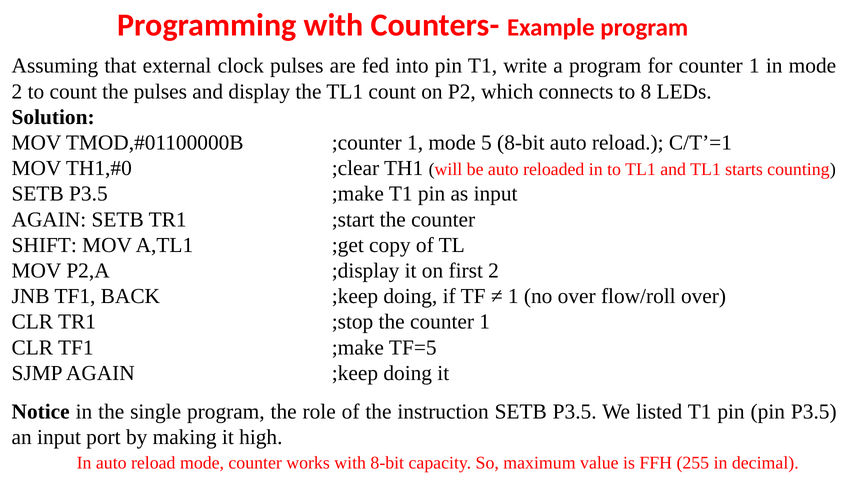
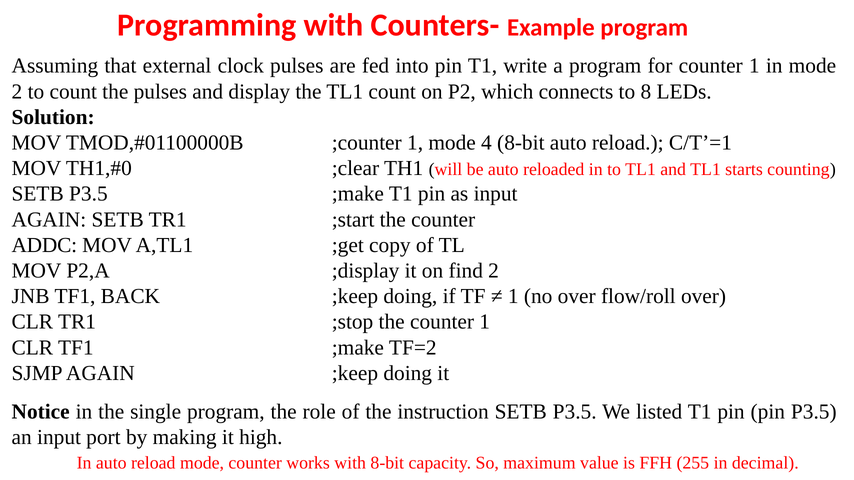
5: 5 -> 4 (486, 143)
SHIFT: SHIFT -> ADDC (44, 245)
first: first -> find (466, 271)
TF=5: TF=5 -> TF=2 (413, 348)
